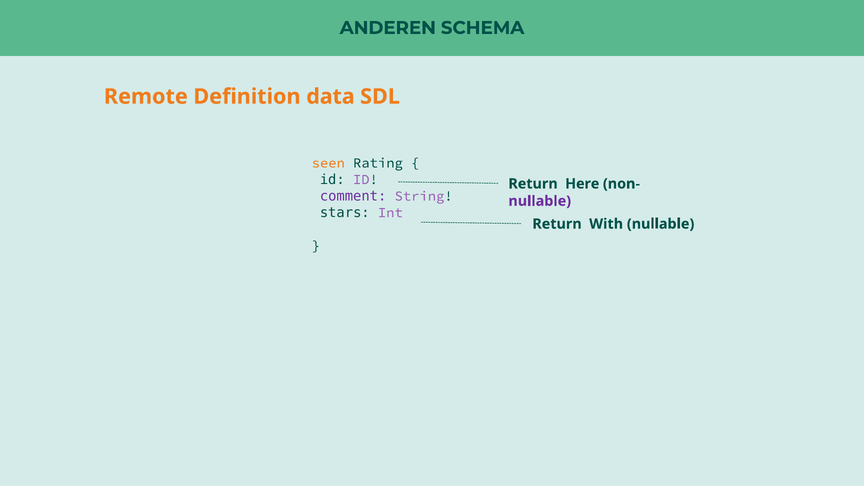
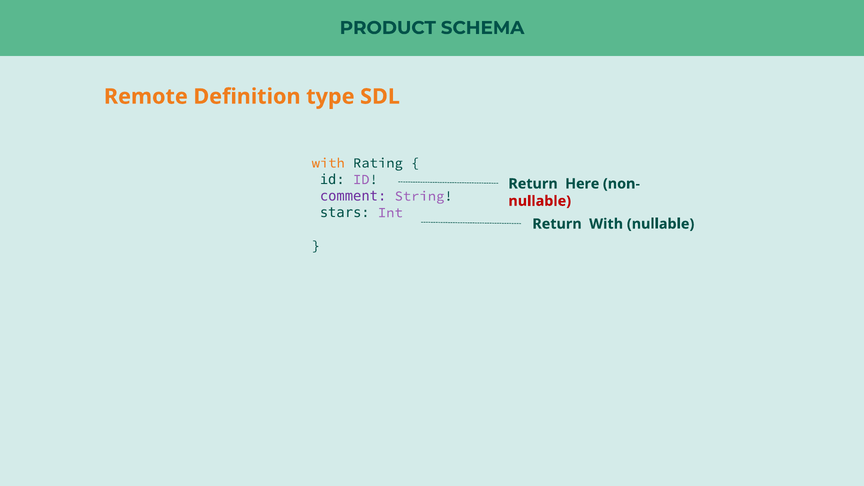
ANDEREN: ANDEREN -> PRODUCT (388, 28)
data: data -> type (330, 97)
seen: seen -> with (328, 163)
nullable colour: purple -> red (540, 201)
